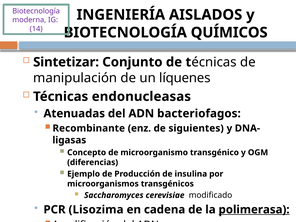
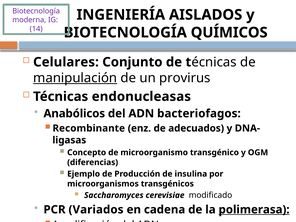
Sintetizar: Sintetizar -> Celulares (66, 62)
manipulación underline: none -> present (75, 78)
líquenes: líquenes -> provirus (185, 78)
Atenuadas: Atenuadas -> Anabólicos (74, 114)
siguientes: siguientes -> adecuados (196, 128)
Lisozima: Lisozima -> Variados (96, 210)
